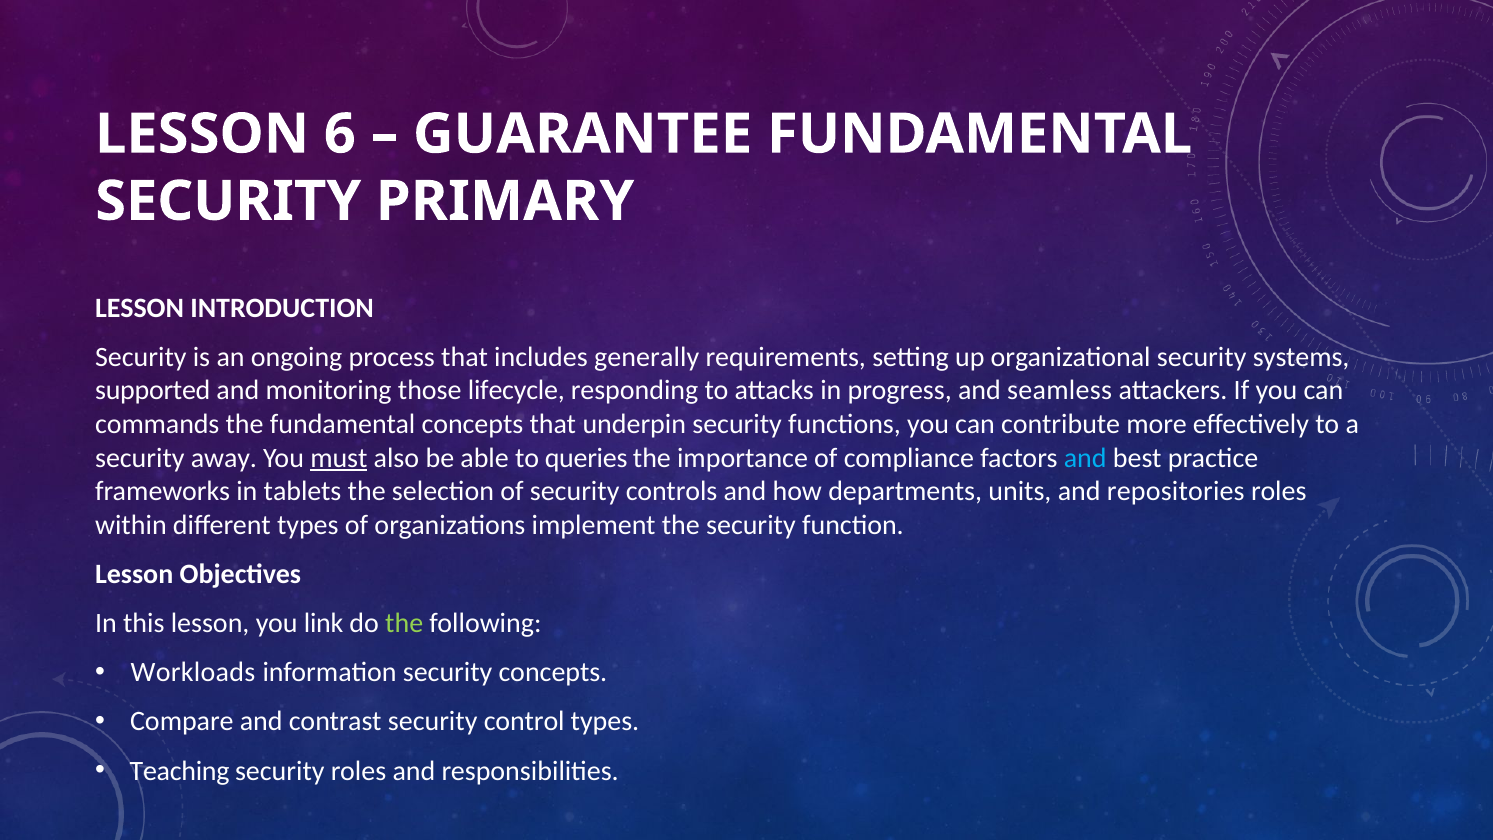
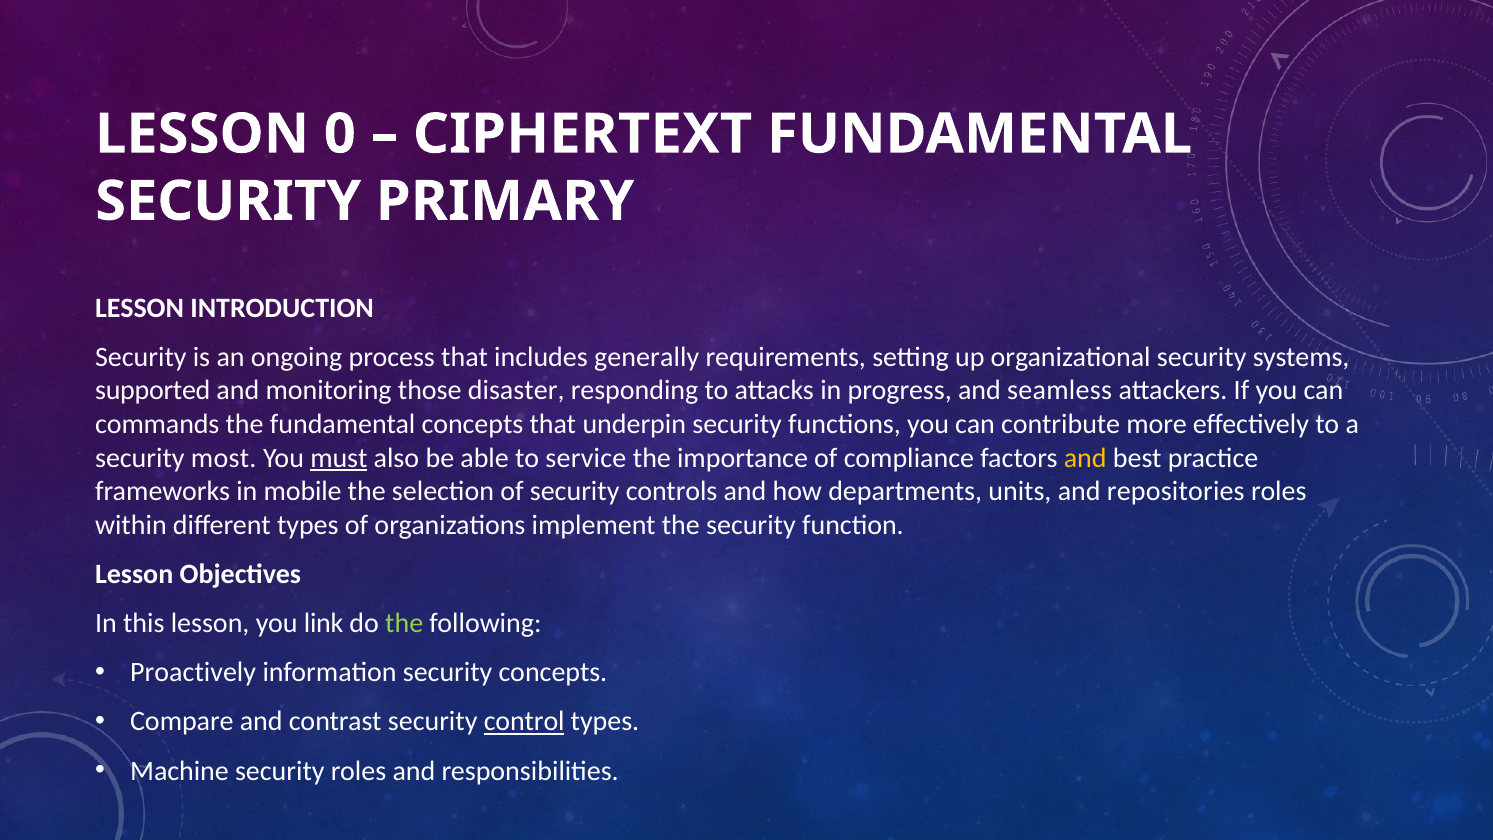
6: 6 -> 0 (340, 134)
GUARANTEE: GUARANTEE -> CIPHERTEXT (583, 134)
lifecycle: lifecycle -> disaster (516, 391)
away: away -> most (224, 458)
queries: queries -> service (586, 458)
and colour: light blue -> yellow (1085, 458)
tablets: tablets -> mobile (303, 491)
Workloads: Workloads -> Proactively (193, 672)
control underline: none -> present (524, 722)
Teaching: Teaching -> Machine (179, 771)
